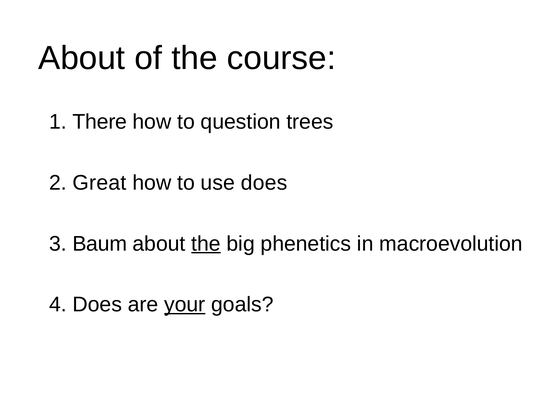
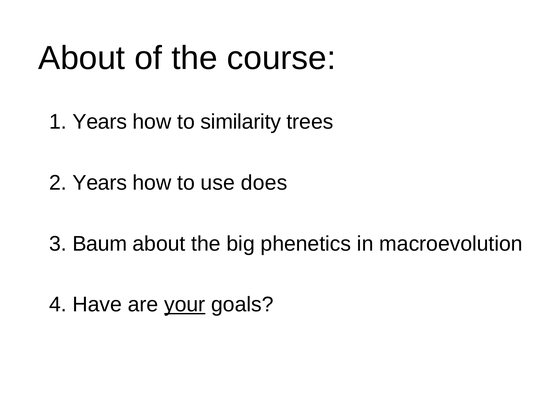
1 There: There -> Years (100, 122)
question: question -> similarity (241, 122)
2 Great: Great -> Years (100, 183)
the underline: present -> none (206, 244)
4 Does: Does -> Have (97, 304)
